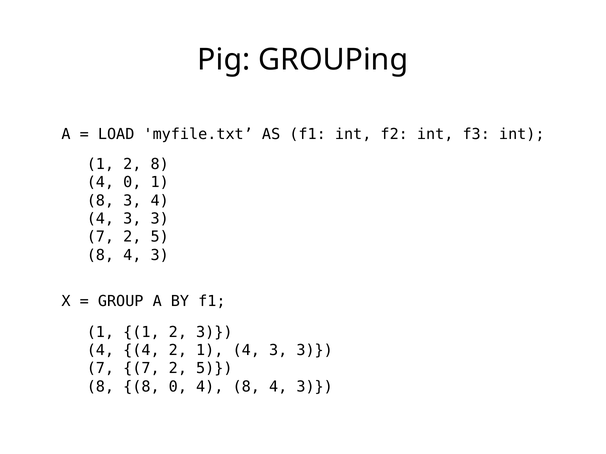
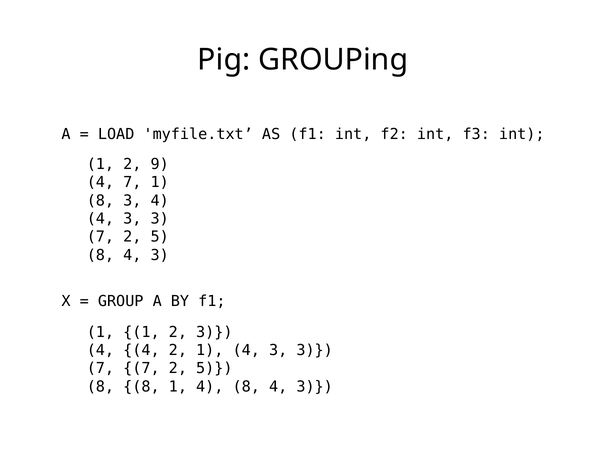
2 8: 8 -> 9 (160, 164)
4 0: 0 -> 7 (132, 183)
8 0: 0 -> 1 (178, 387)
